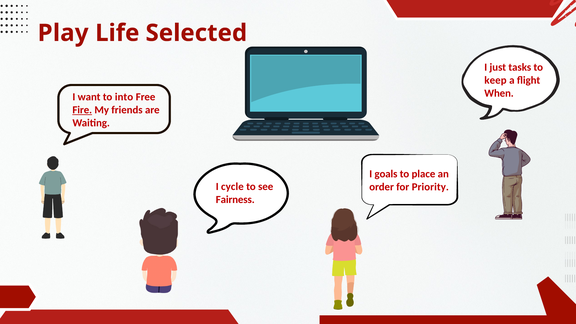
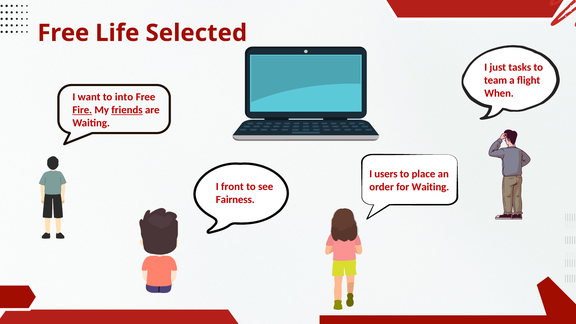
Play: Play -> Free (63, 33)
keep: keep -> team (496, 80)
friends underline: none -> present (127, 110)
goals: goals -> users (386, 174)
cycle: cycle -> front (232, 187)
for Priority: Priority -> Waiting (430, 187)
